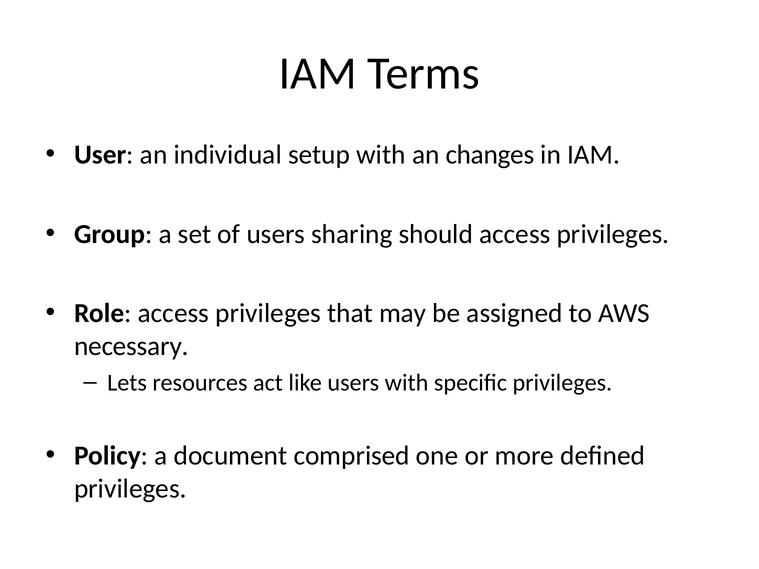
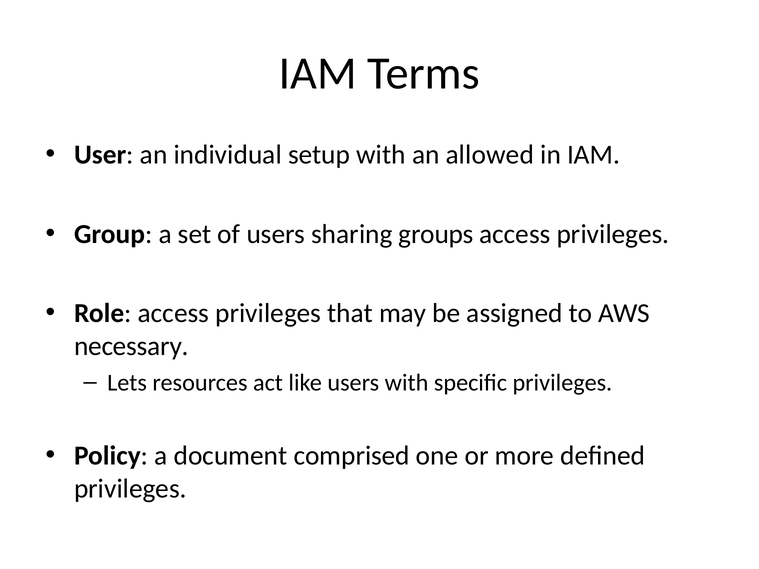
changes: changes -> allowed (490, 155)
should: should -> groups (436, 234)
